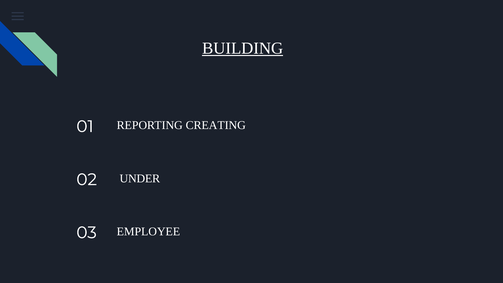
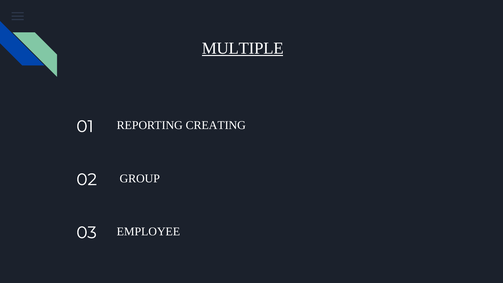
BUILDING: BUILDING -> MULTIPLE (243, 48)
UNDER: UNDER -> GROUP (140, 178)
